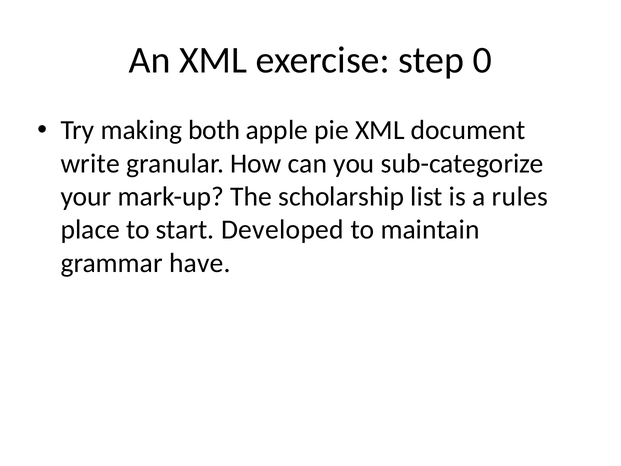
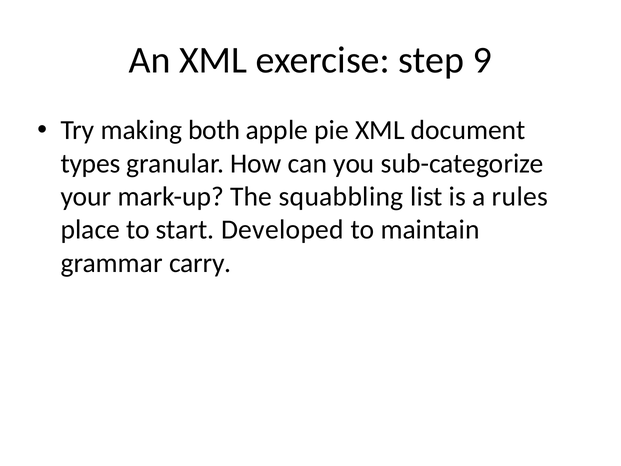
0: 0 -> 9 (482, 60)
write: write -> types (90, 163)
scholarship: scholarship -> squabbling (341, 197)
have: have -> carry (200, 263)
